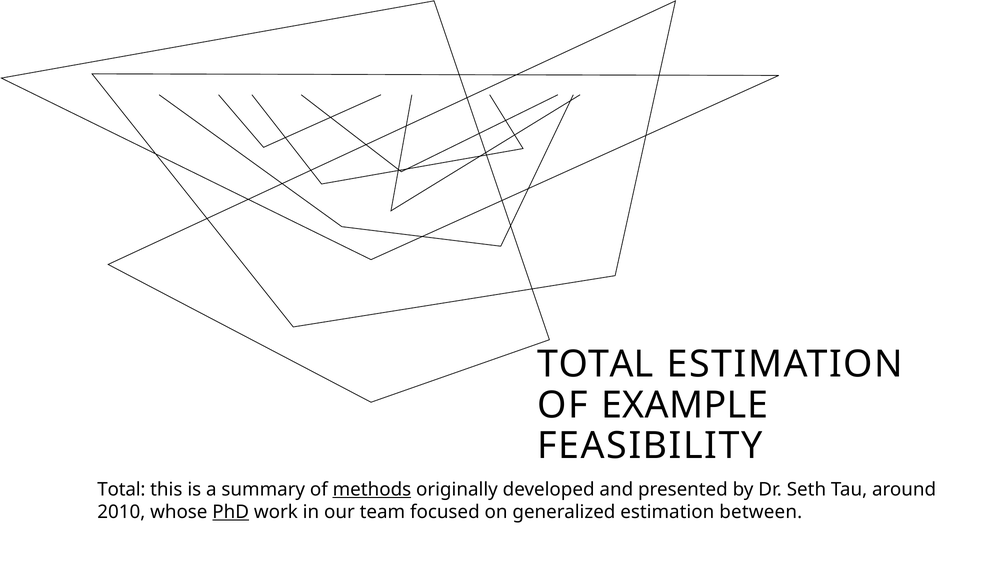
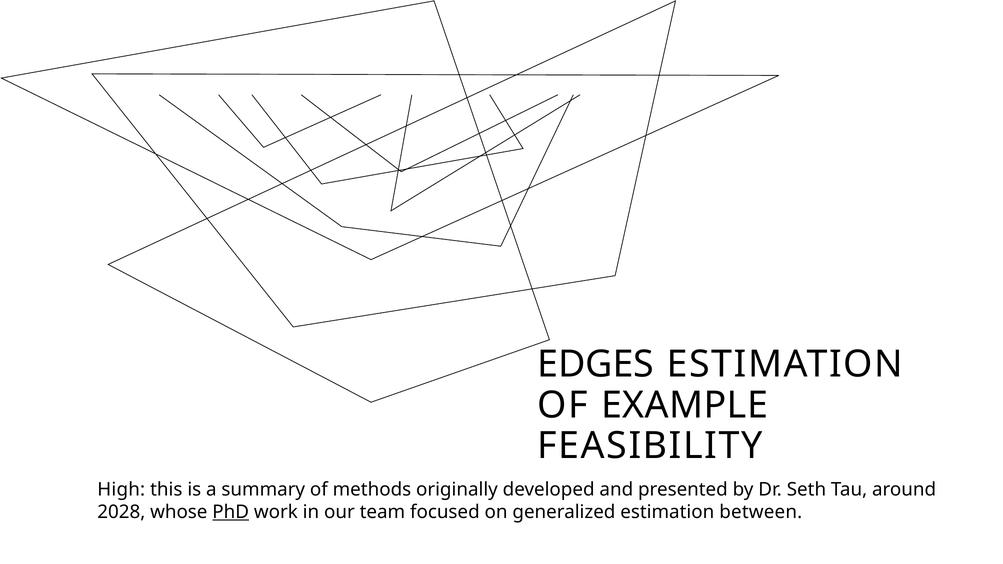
TOTAL: TOTAL -> EDGES (596, 365)
Total: Total -> High (121, 490)
methods underline: present -> none (372, 490)
2010: 2010 -> 2028 (121, 512)
